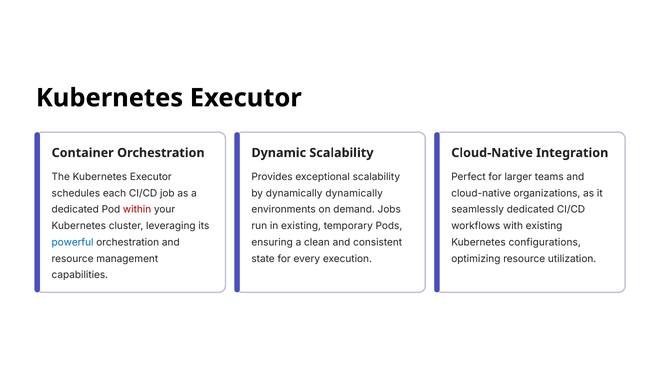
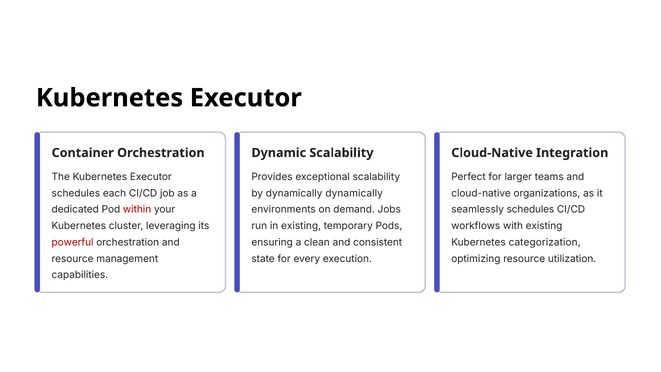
seamlessly dedicated: dedicated -> schedules (530, 210)
powerful colour: blue -> red (73, 242)
configurations: configurations -> categorization (545, 242)
